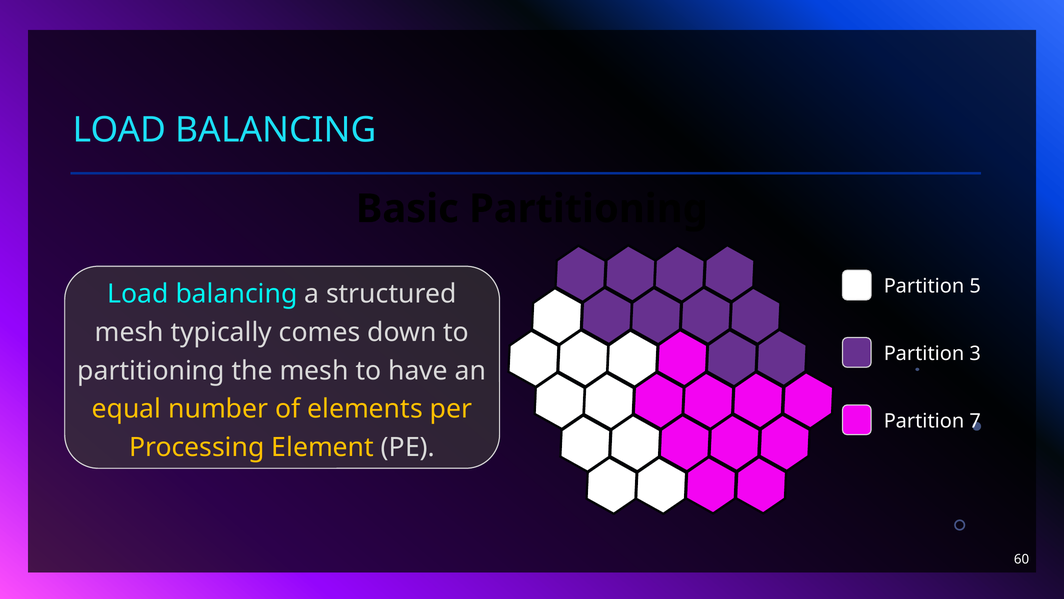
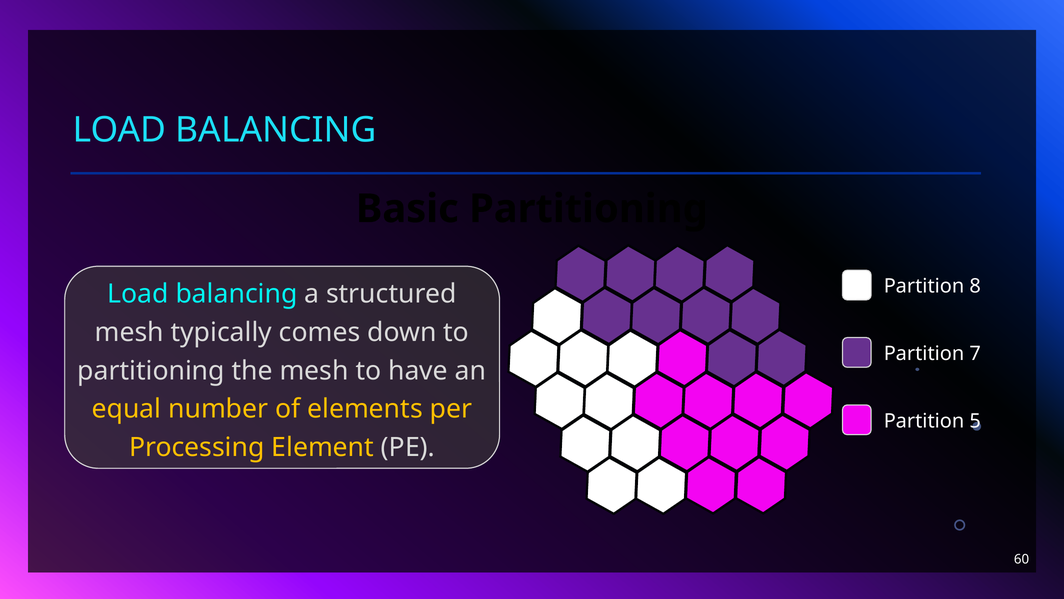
5: 5 -> 8 (975, 286)
3: 3 -> 7 (975, 353)
7: 7 -> 5 (975, 421)
